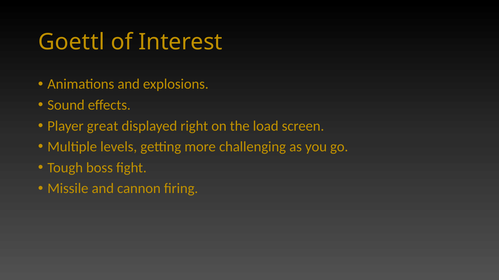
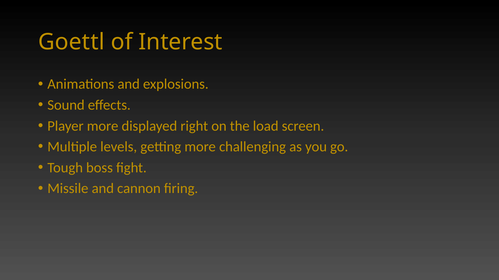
Player great: great -> more (103, 126)
